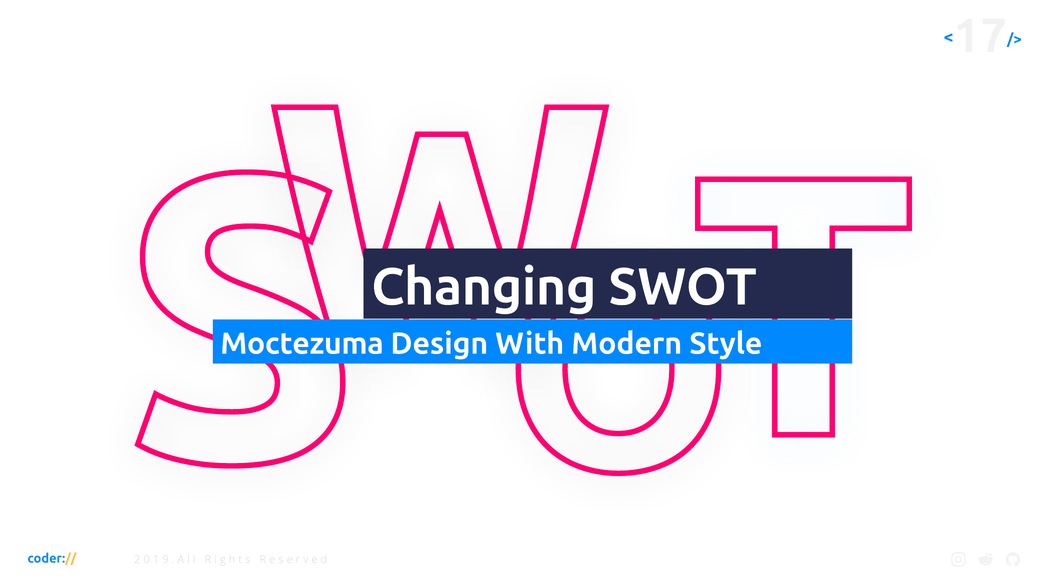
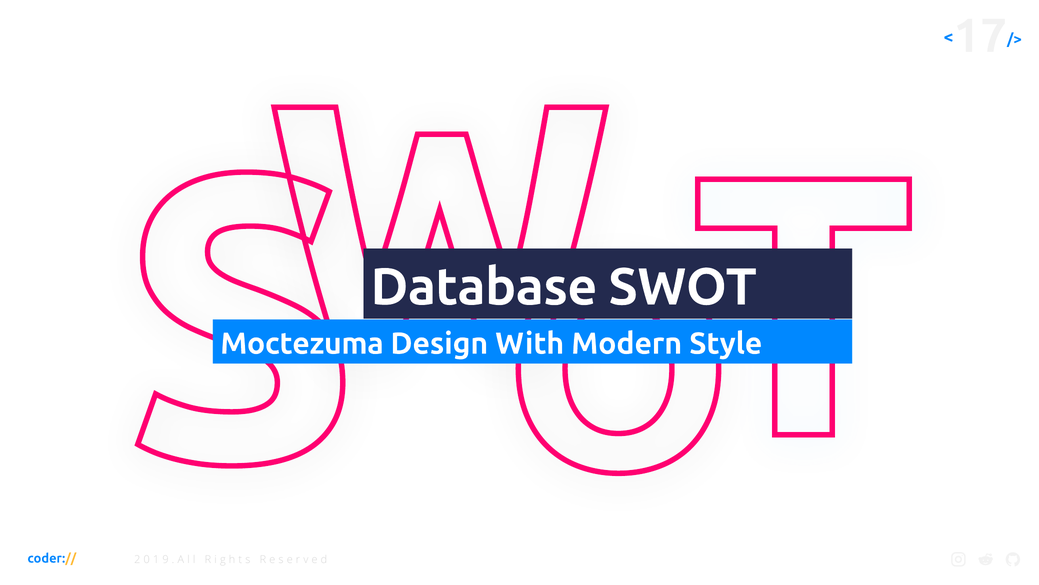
Changing: Changing -> Database (484, 287)
